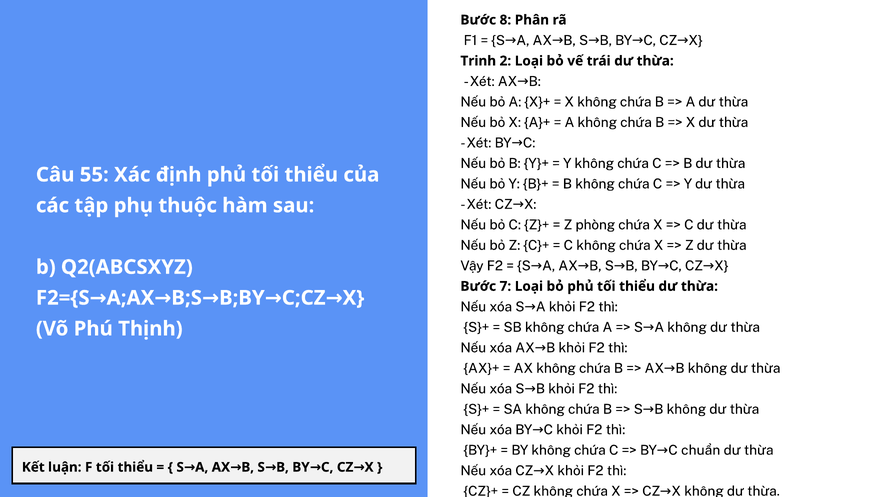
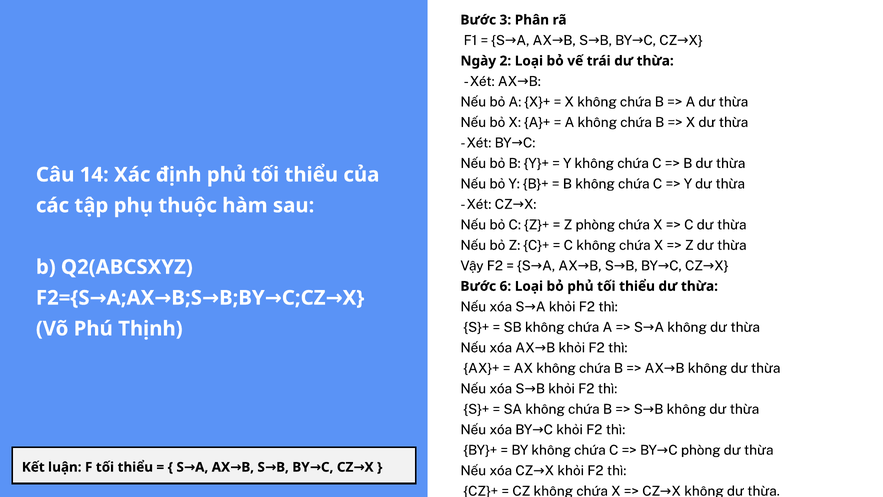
8: 8 -> 3 (505, 20)
Trinh: Trinh -> Ngày (478, 61)
55: 55 -> 14 (94, 175)
7: 7 -> 6 (505, 286)
C chuẩn: chuẩn -> phòng (701, 450)
